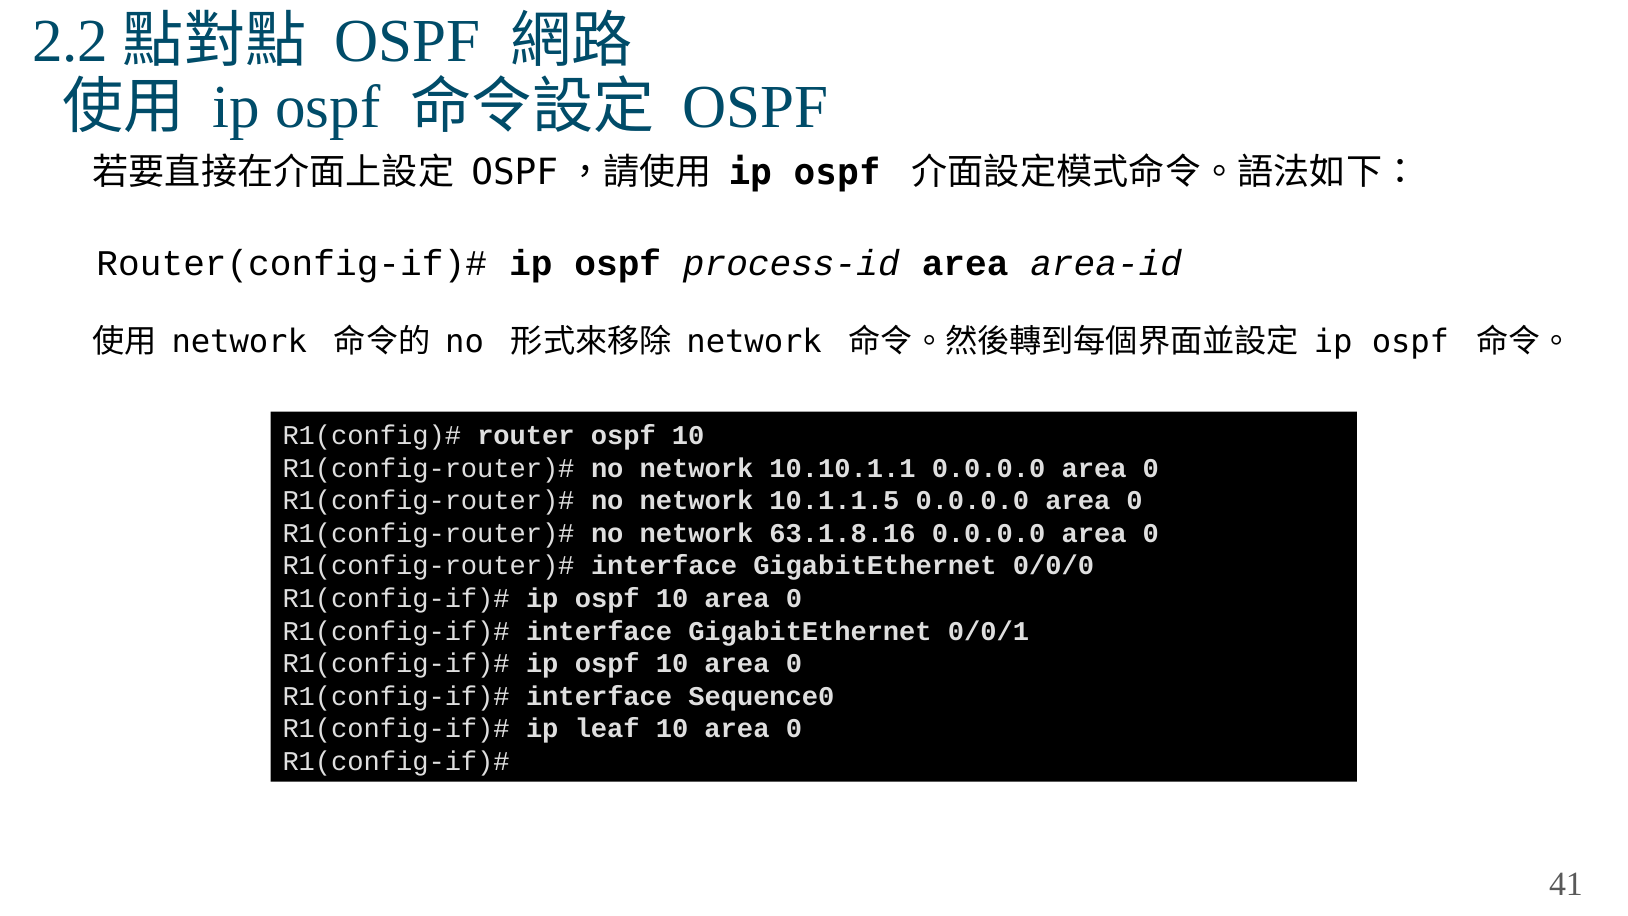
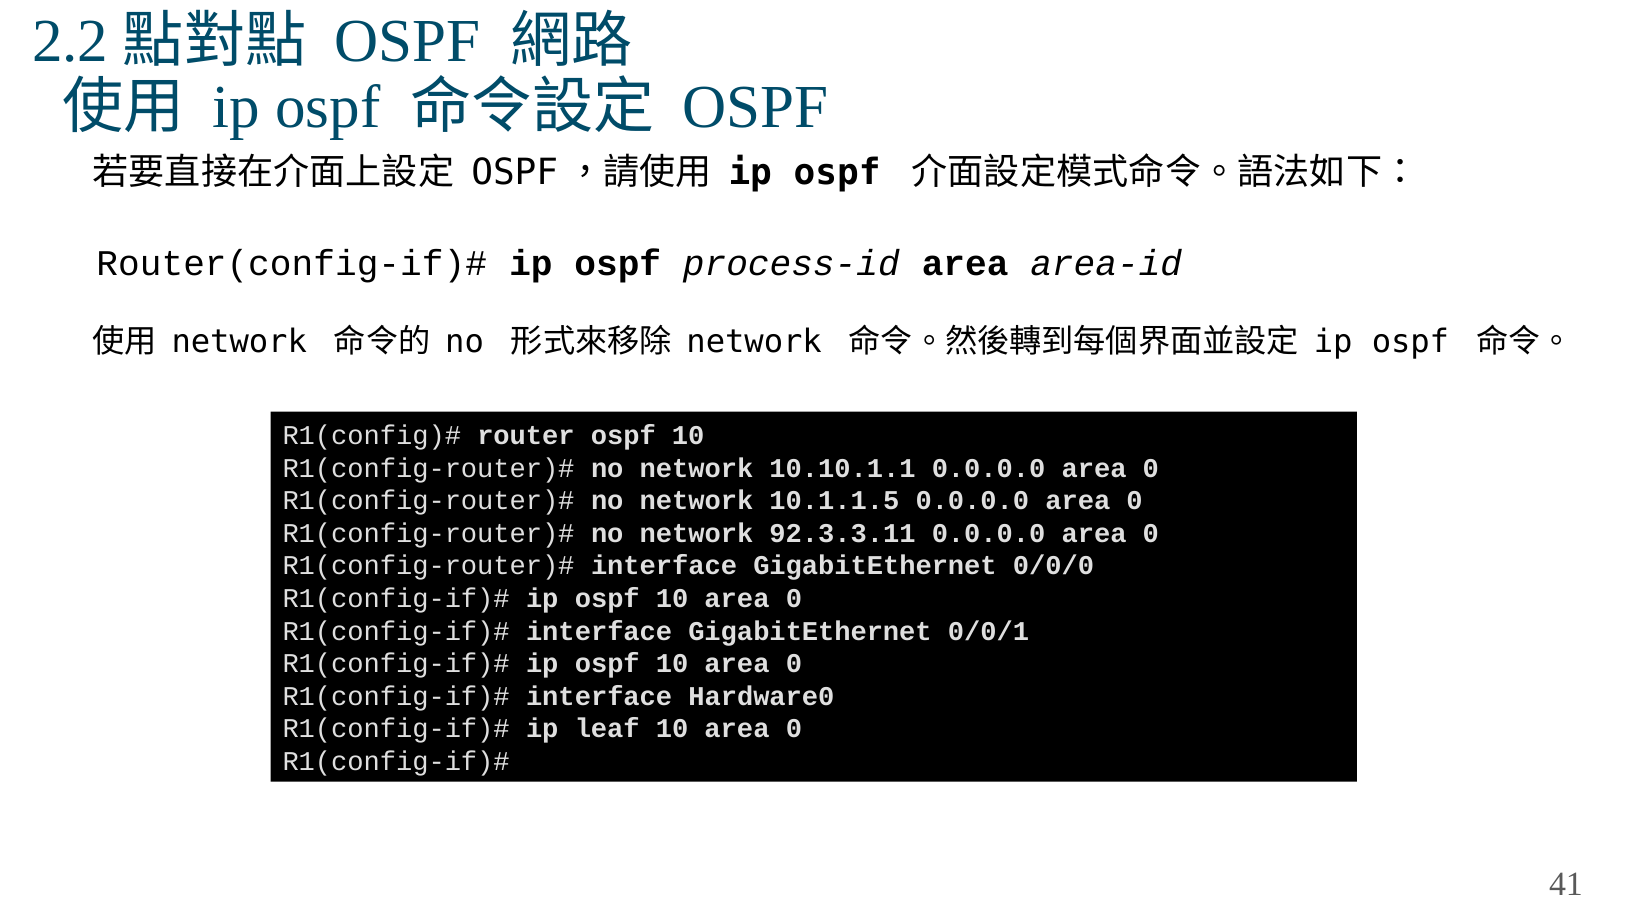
63.1.8.16: 63.1.8.16 -> 92.3.3.11 (843, 533)
Sequence0: Sequence0 -> Hardware0 (761, 696)
